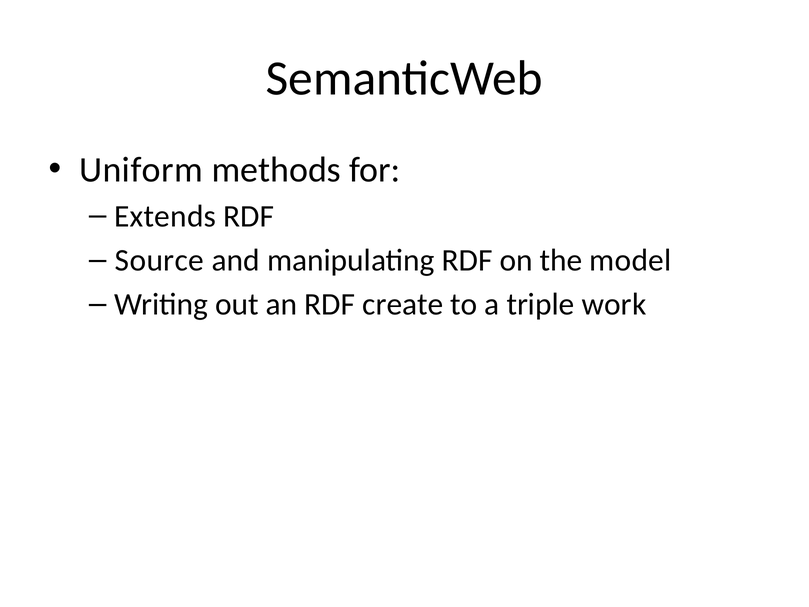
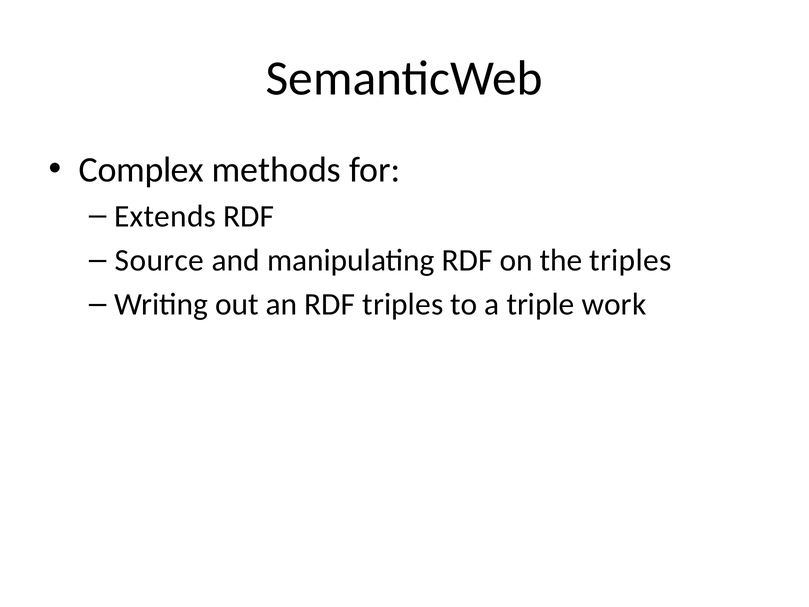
Uniform: Uniform -> Complex (141, 170)
the model: model -> triples (630, 260)
RDF create: create -> triples (403, 304)
